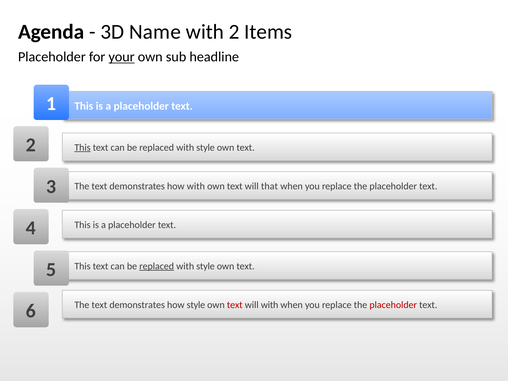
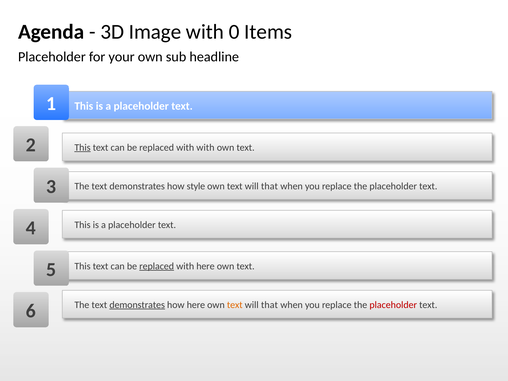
Name: Name -> Image (155, 32)
with 2: 2 -> 0 (234, 32)
your underline: present -> none (122, 57)
style: style -> with (205, 148)
how with: with -> style (196, 186)
style: style -> here (205, 266)
demonstrates underline: none -> present (137, 305)
how style: style -> here (196, 305)
text colour: red -> orange (235, 305)
with: with -> that (269, 305)
